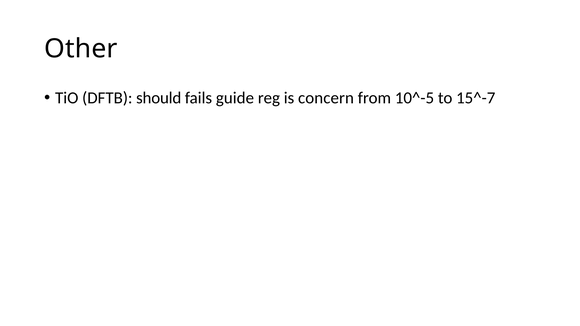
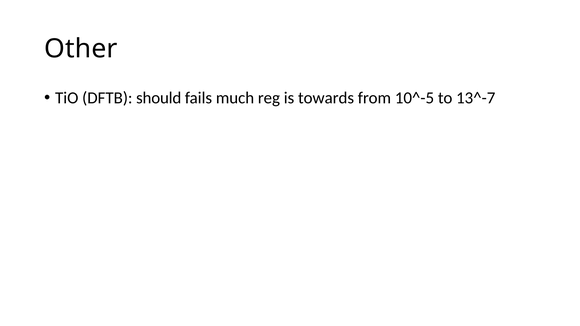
guide: guide -> much (235, 98)
concern: concern -> towards (326, 98)
15^-7: 15^-7 -> 13^-7 (476, 98)
